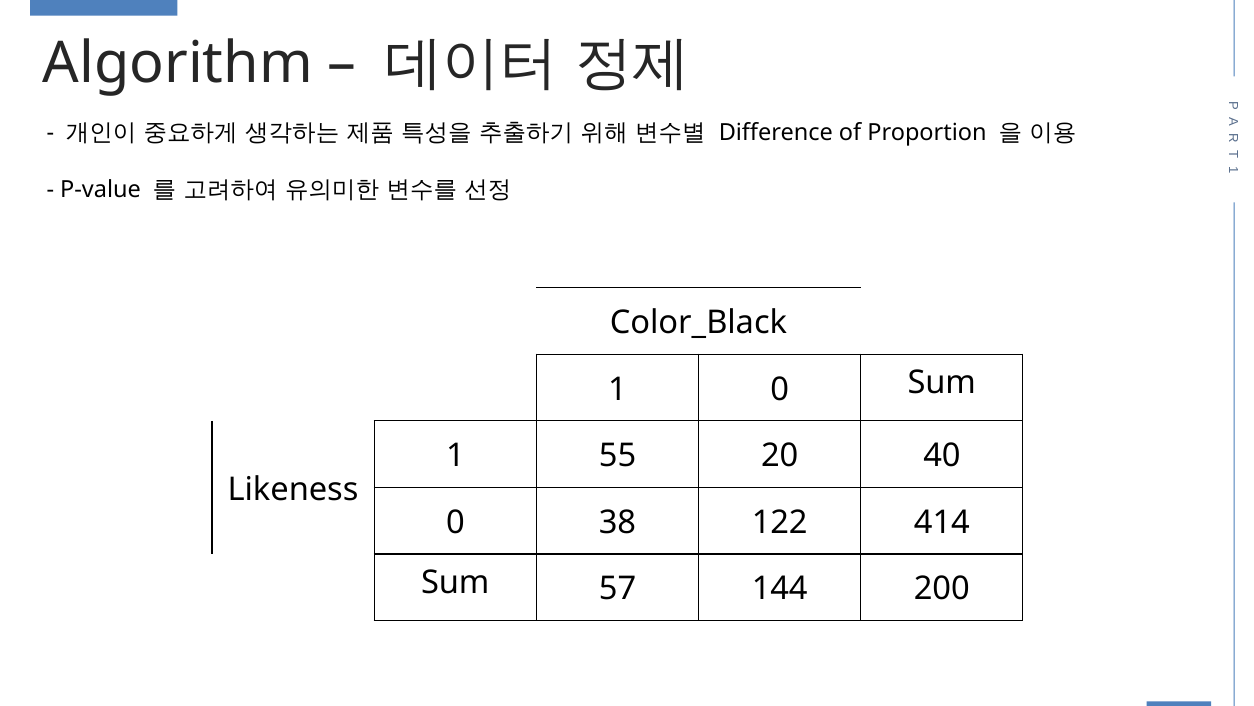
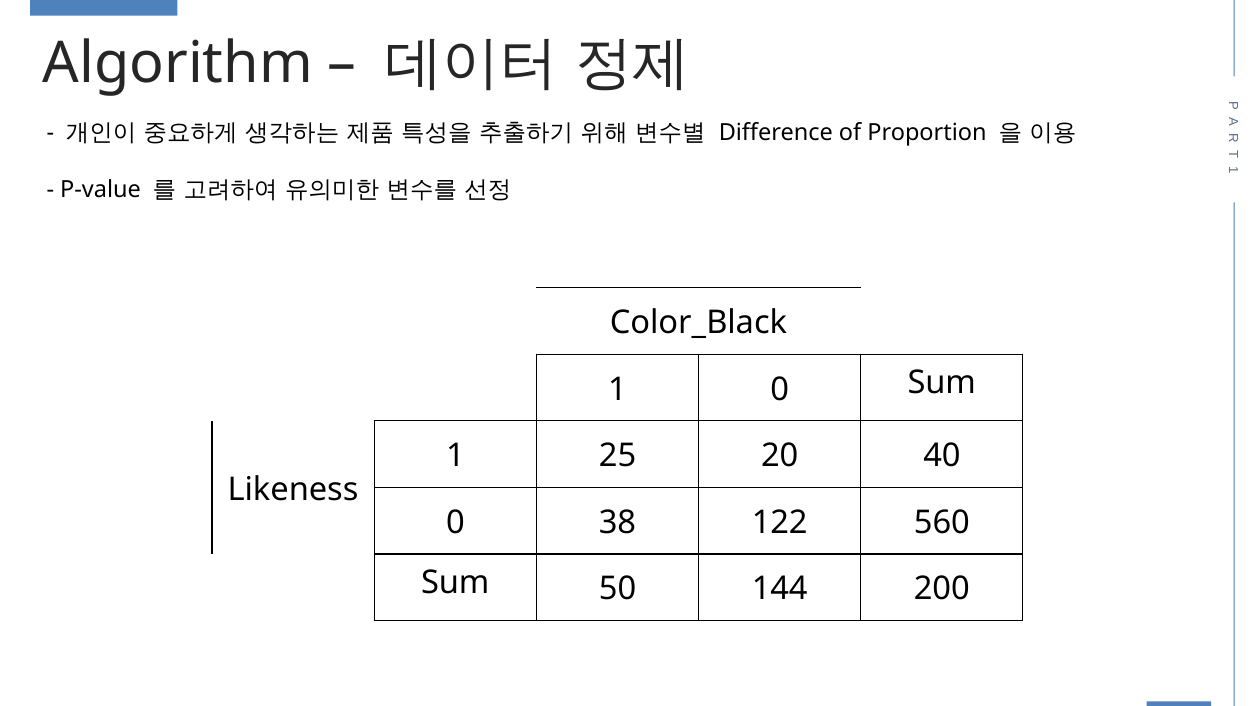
55: 55 -> 25 (618, 456)
414: 414 -> 560 (942, 522)
57: 57 -> 50 (618, 589)
